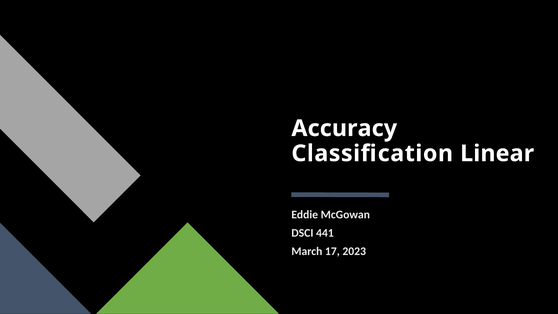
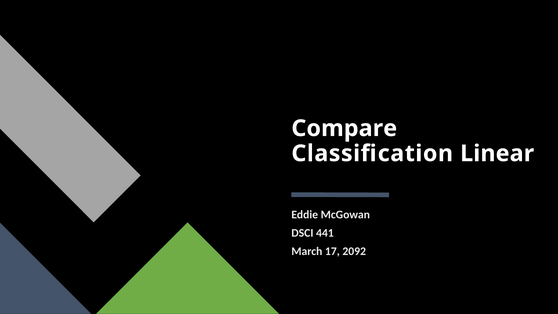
Accuracy: Accuracy -> Compare (344, 128)
2023: 2023 -> 2092 (354, 251)
